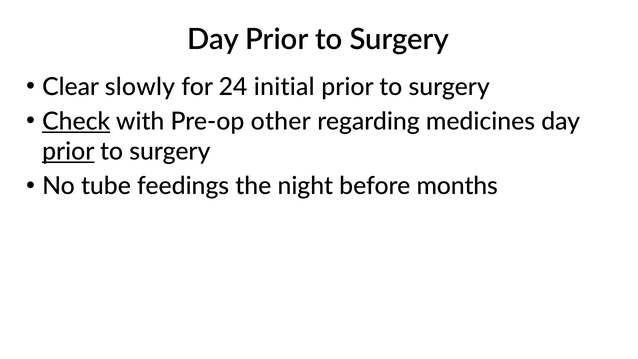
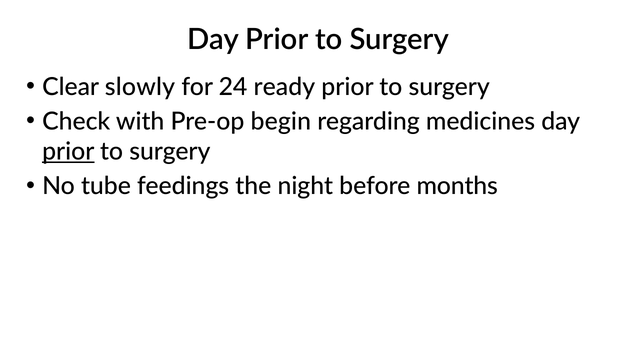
initial: initial -> ready (284, 87)
Check underline: present -> none (76, 122)
other: other -> begin (281, 122)
